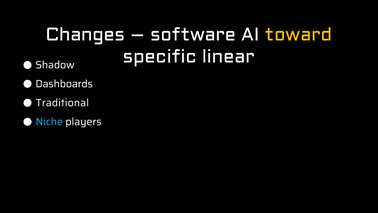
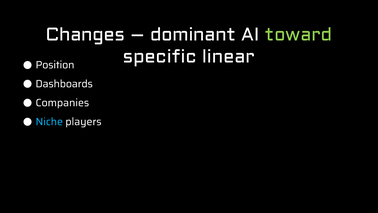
software: software -> dominant (193, 34)
toward colour: yellow -> light green (298, 34)
Shadow: Shadow -> Position (55, 65)
Traditional: Traditional -> Companies (62, 103)
